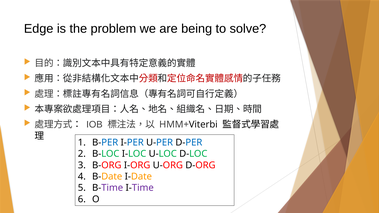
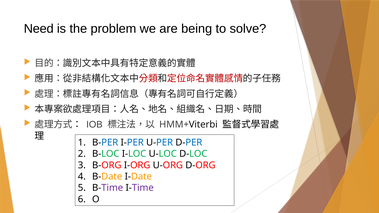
Edge: Edge -> Need (39, 29)
